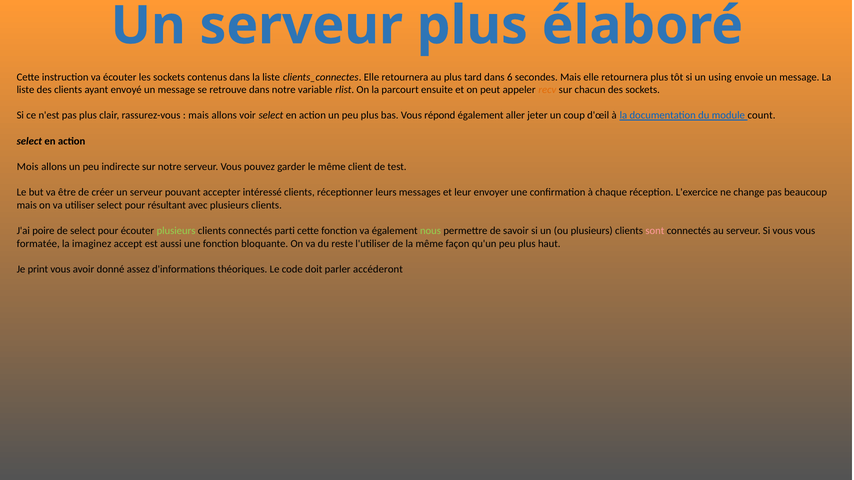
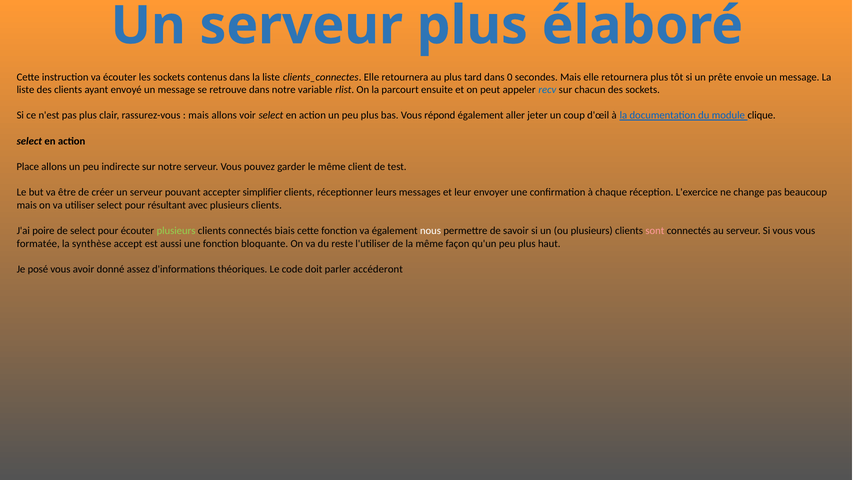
6: 6 -> 0 (510, 77)
using: using -> prête (720, 77)
recv colour: orange -> blue (547, 90)
count: count -> clique (762, 115)
Mois: Mois -> Place (28, 167)
intéressé: intéressé -> simplifier (262, 193)
parti: parti -> biais (285, 231)
nous colour: light green -> white (431, 231)
imaginez: imaginez -> synthèse (92, 244)
print: print -> posé (38, 269)
